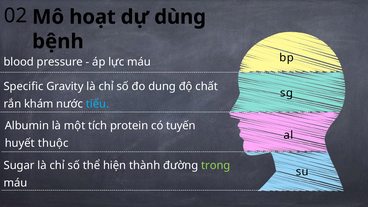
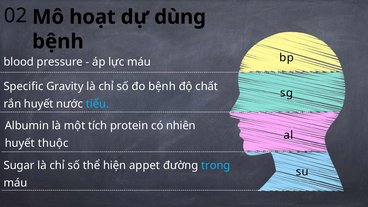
đo dung: dung -> bệnh (162, 86)
rắn khám: khám -> huyết (39, 104)
tuyến: tuyến -> nhiên (181, 126)
thành: thành -> appet (145, 165)
trong colour: light green -> light blue (216, 165)
